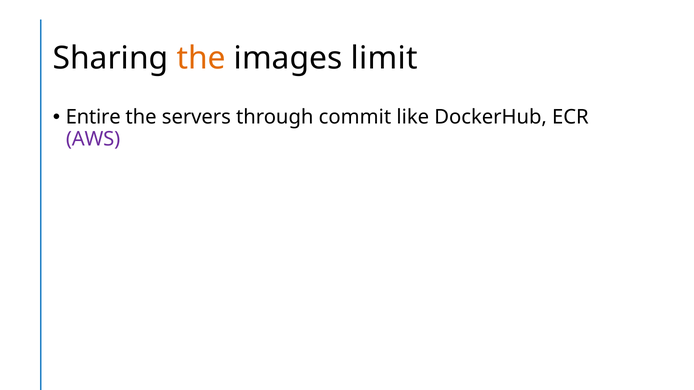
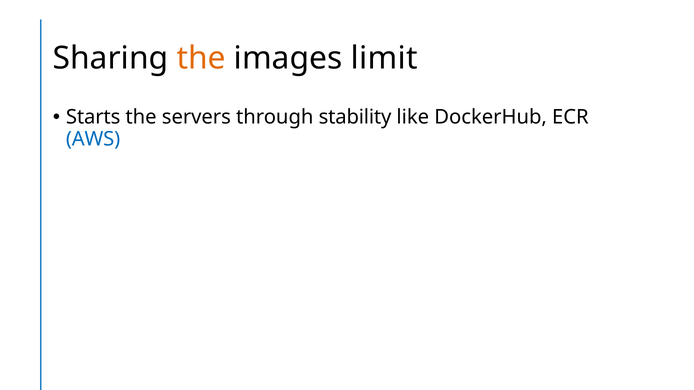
Entire: Entire -> Starts (93, 117)
commit: commit -> stability (355, 117)
AWS colour: purple -> blue (93, 139)
